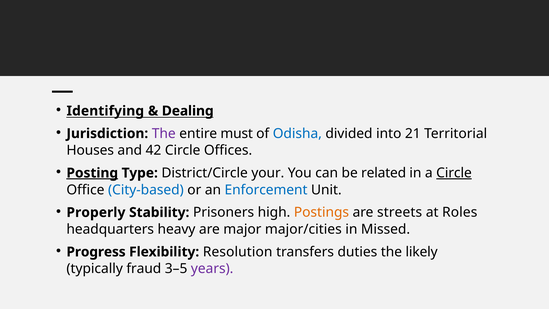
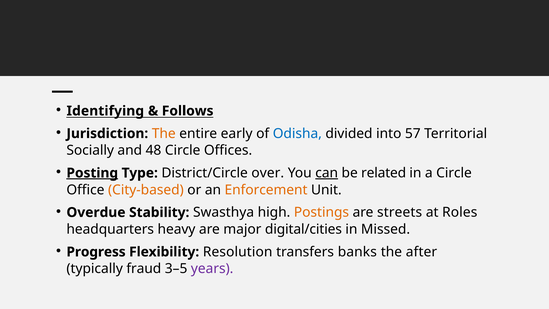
Dealing: Dealing -> Follows (188, 111)
The colour: purple -> orange (164, 133)
must: must -> early (237, 133)
21: 21 -> 57 (413, 133)
Houses: Houses -> Socially (90, 150)
42: 42 -> 48 (153, 150)
your: your -> over (268, 173)
can underline: none -> present (327, 173)
Circle underline: present -> none (454, 173)
City-based colour: blue -> orange (146, 190)
Enforcement colour: blue -> orange (266, 190)
Properly: Properly -> Overdue (96, 212)
Prisoners: Prisoners -> Swasthya (224, 212)
major/cities: major/cities -> digital/cities (303, 229)
duties: duties -> banks (357, 252)
likely: likely -> after (421, 252)
